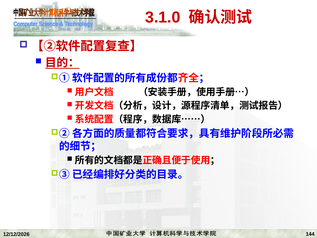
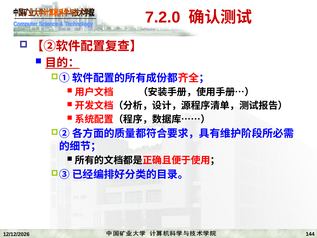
3.1.0: 3.1.0 -> 7.2.0 (163, 17)
